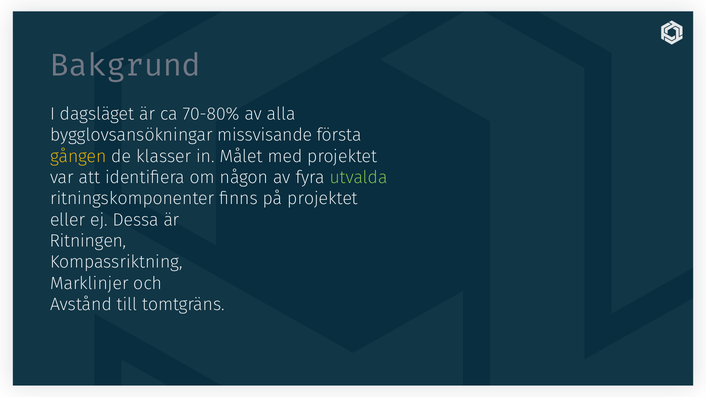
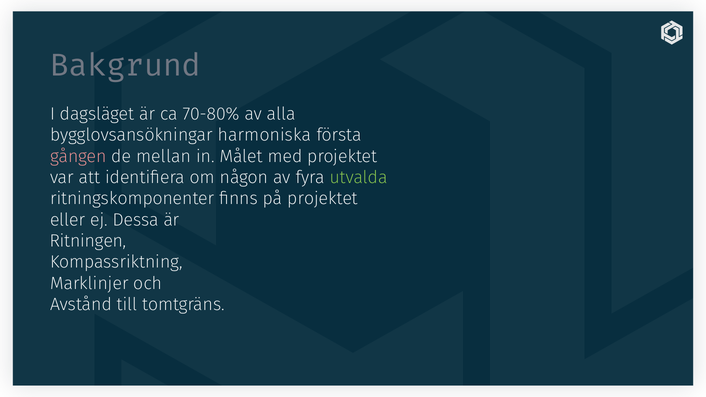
missvisande: missvisande -> harmoniska (265, 135)
gången colour: yellow -> pink (78, 156)
klasser: klasser -> mellan (164, 156)
